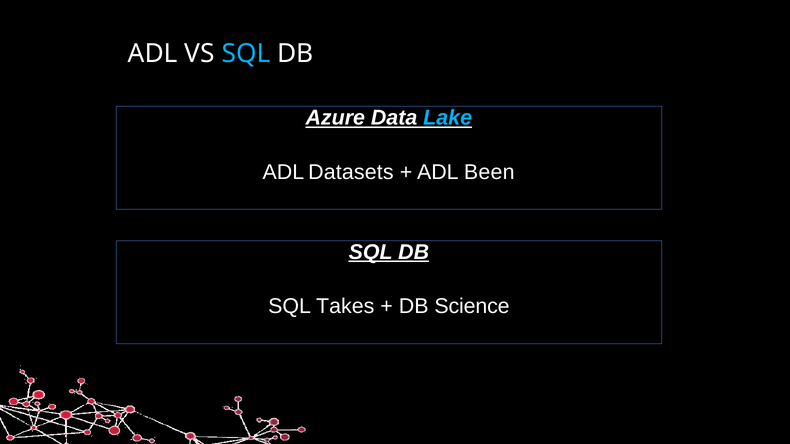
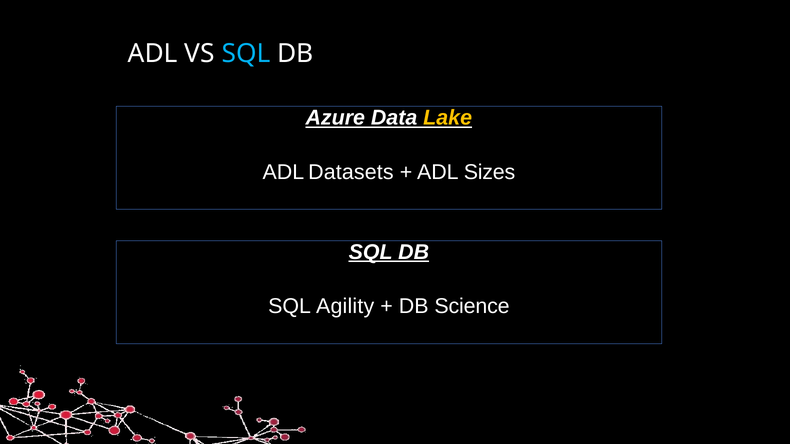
Lake colour: light blue -> yellow (448, 118)
Been: Been -> Sizes (489, 173)
Takes: Takes -> Agility (345, 307)
